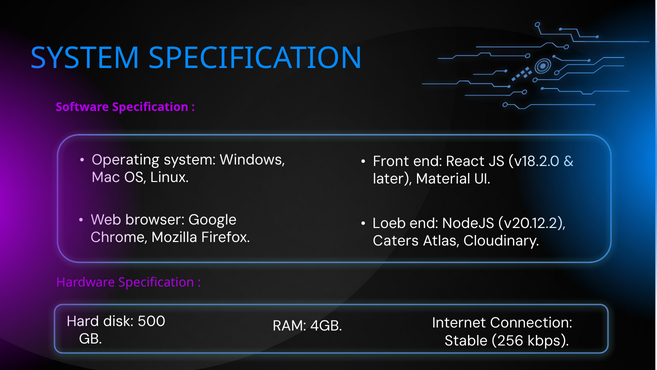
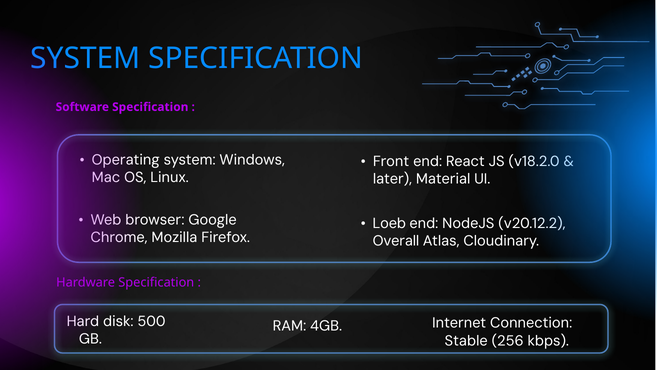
Caters: Caters -> Overall (396, 241)
